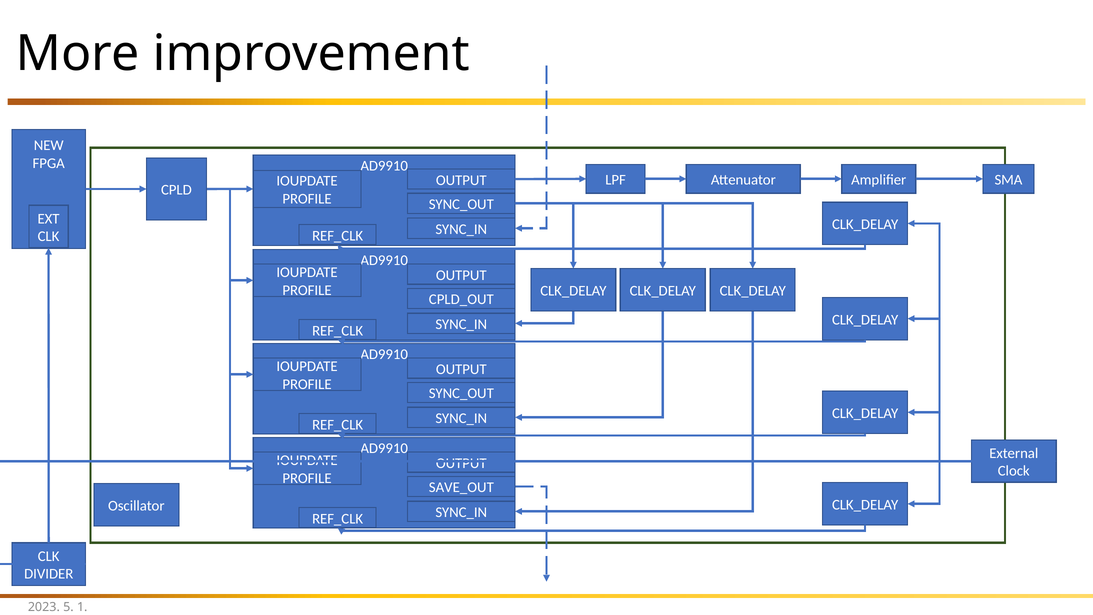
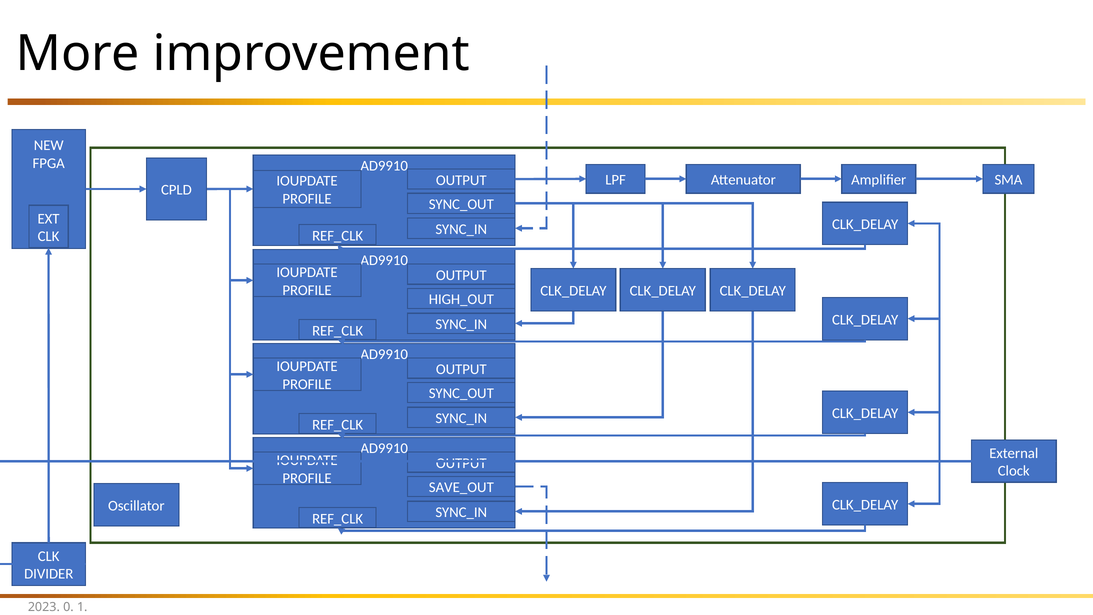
CPLD_OUT: CPLD_OUT -> HIGH_OUT (461, 299)
5: 5 -> 0 (68, 607)
